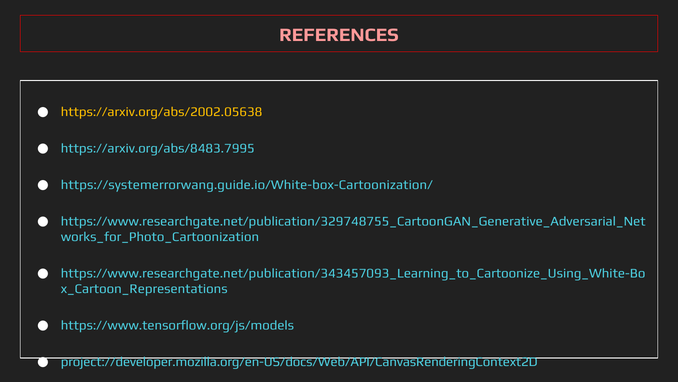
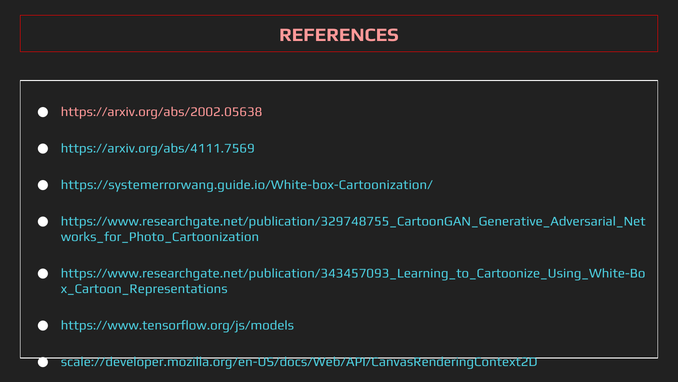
https://arxiv.org/abs/2002.05638 colour: yellow -> pink (162, 112)
https://arxiv.org/abs/8483.7995: https://arxiv.org/abs/8483.7995 -> https://arxiv.org/abs/4111.7569 (158, 148)
project://developer.mozilla.org/en-US/docs/Web/API/CanvasRenderingContext2D: project://developer.mozilla.org/en-US/docs/Web/API/CanvasRenderingContext2D -> scale://developer.mozilla.org/en-US/docs/Web/API/CanvasRenderingContext2D (299, 361)
